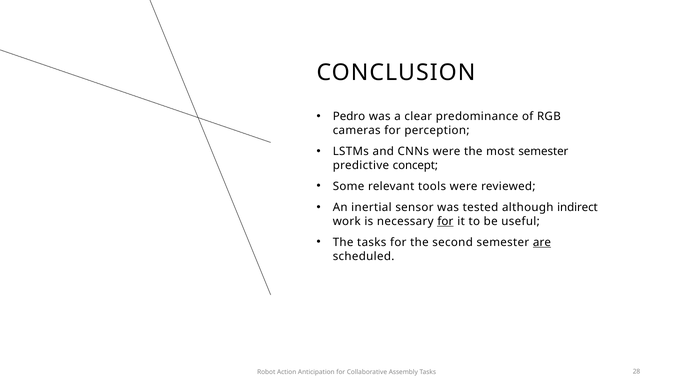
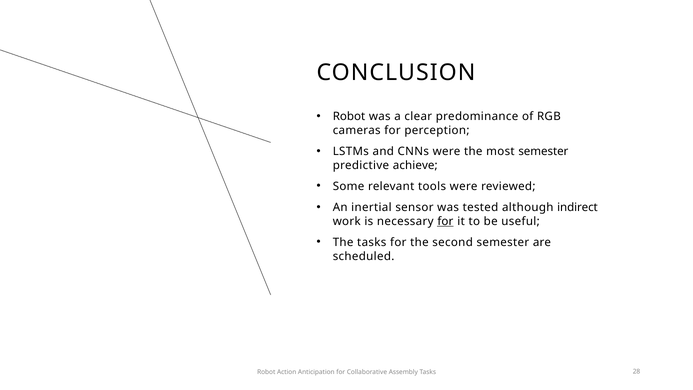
Pedro: Pedro -> Robot (349, 116)
concept: concept -> achieve (415, 165)
are underline: present -> none (542, 242)
